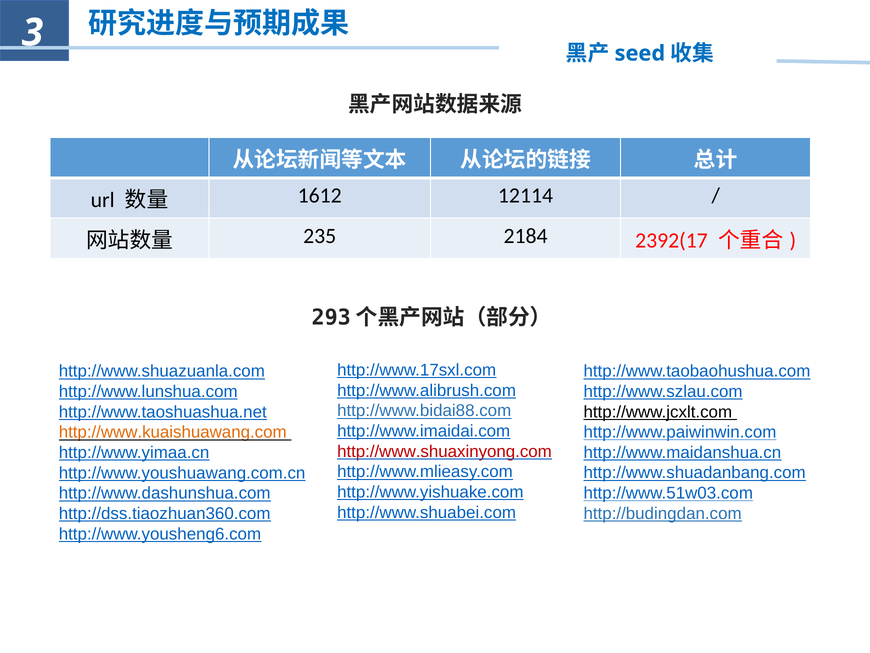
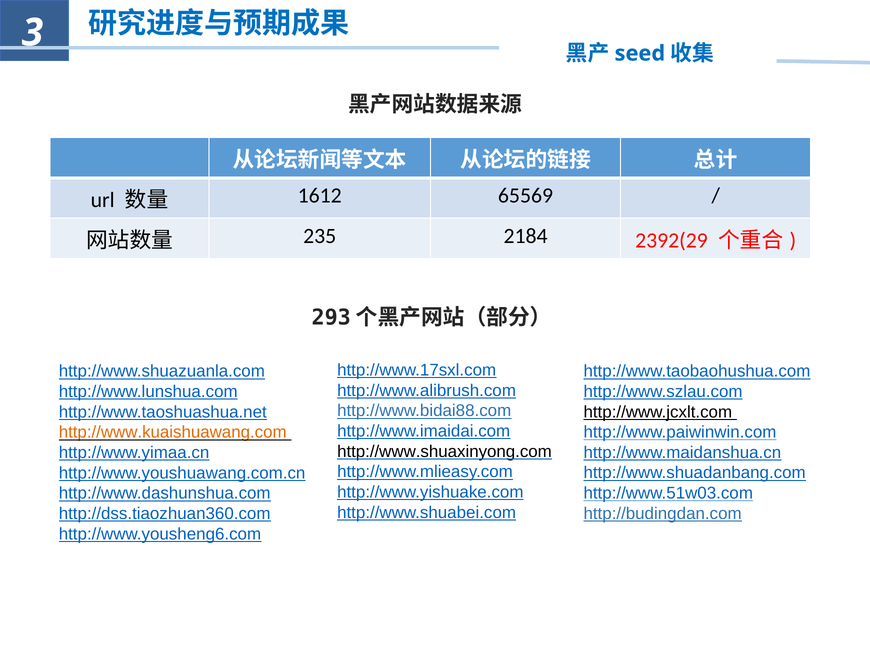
12114: 12114 -> 65569 (526, 196)
2392(17: 2392(17 -> 2392(29 (671, 240)
http://www.shuaxinyong.com colour: red -> black (444, 451)
